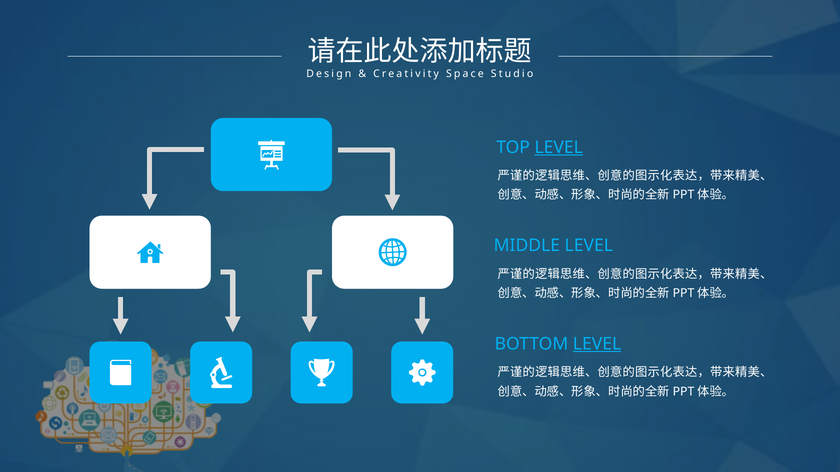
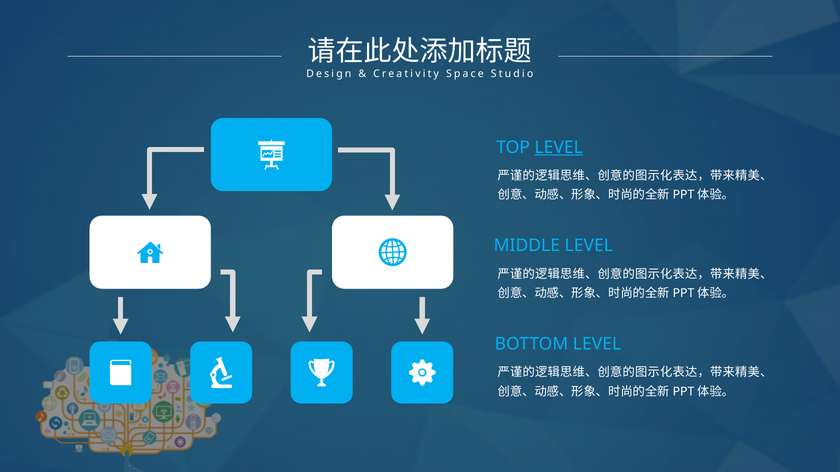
LEVEL underline: present -> none (597, 344)
